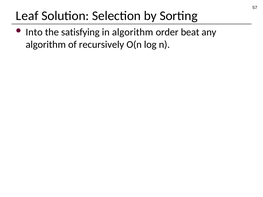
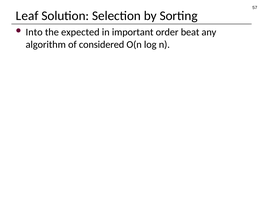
satisfying: satisfying -> expected (80, 32)
in algorithm: algorithm -> important (133, 32)
recursively: recursively -> considered (102, 45)
